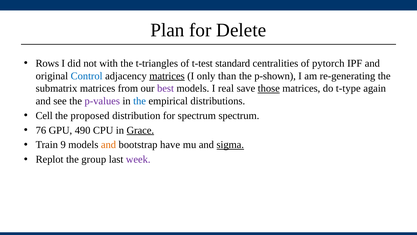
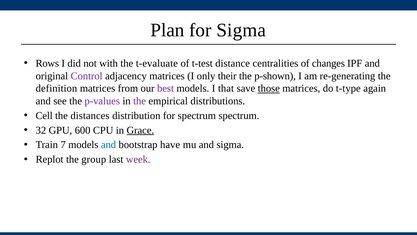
for Delete: Delete -> Sigma (241, 30)
t-triangles: t-triangles -> t-evaluate (157, 63)
standard: standard -> distance (233, 63)
pytorch: pytorch -> changes (328, 63)
Control colour: blue -> purple (87, 76)
matrices underline: present -> none (167, 76)
than: than -> their (227, 76)
submatrix: submatrix -> definition (56, 88)
real: real -> that (226, 88)
the colour: blue -> purple (140, 101)
proposed: proposed -> distances (90, 115)
76: 76 -> 32 (41, 130)
490: 490 -> 600 (83, 130)
9: 9 -> 7 (63, 145)
and colour: orange -> blue (109, 145)
sigma underline: present -> none (230, 145)
